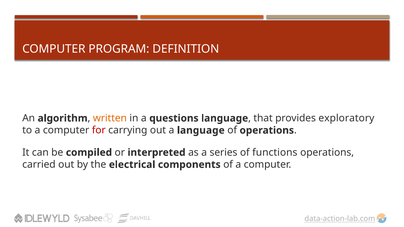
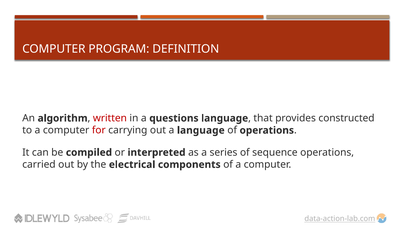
written colour: orange -> red (110, 118)
exploratory: exploratory -> constructed (346, 118)
functions: functions -> sequence (275, 153)
